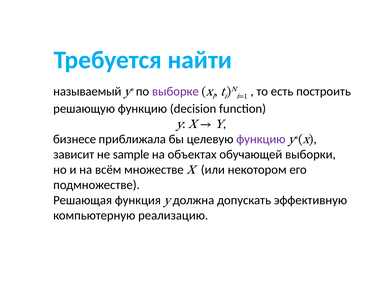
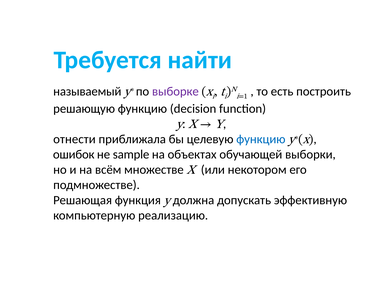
бизнесе: бизнесе -> отнести (74, 139)
функцию colour: purple -> blue (261, 139)
зависит: зависит -> ошибок (74, 154)
